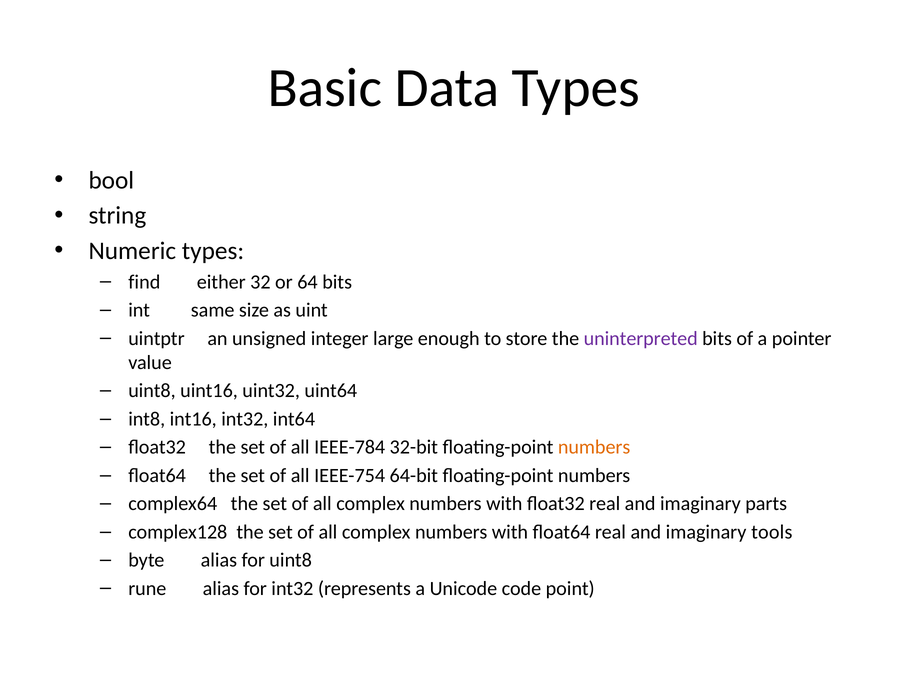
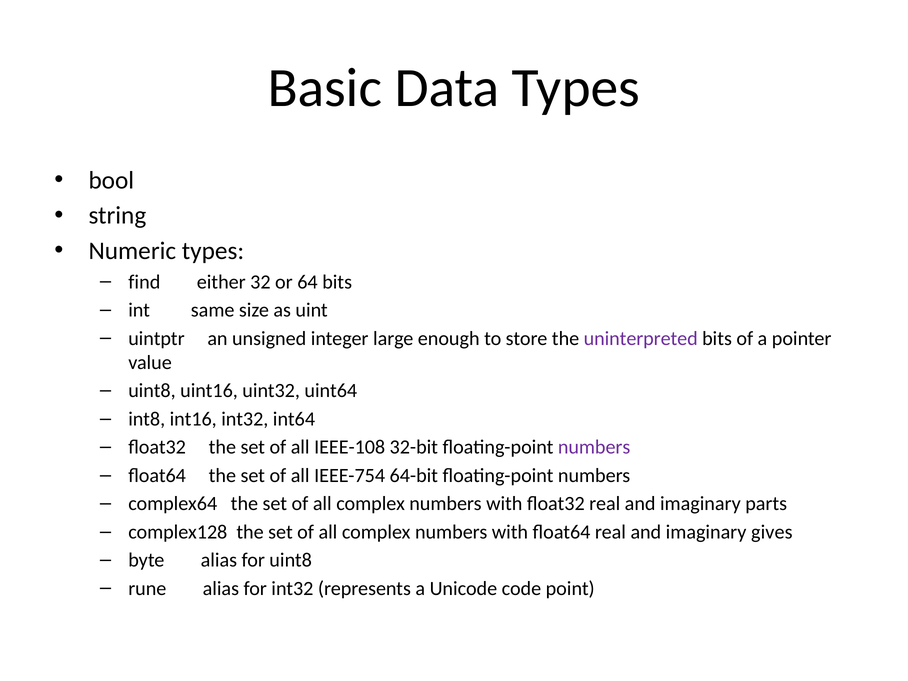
IEEE-784: IEEE-784 -> IEEE-108 (350, 447)
numbers colour: orange -> purple (594, 447)
tools: tools -> gives (772, 532)
